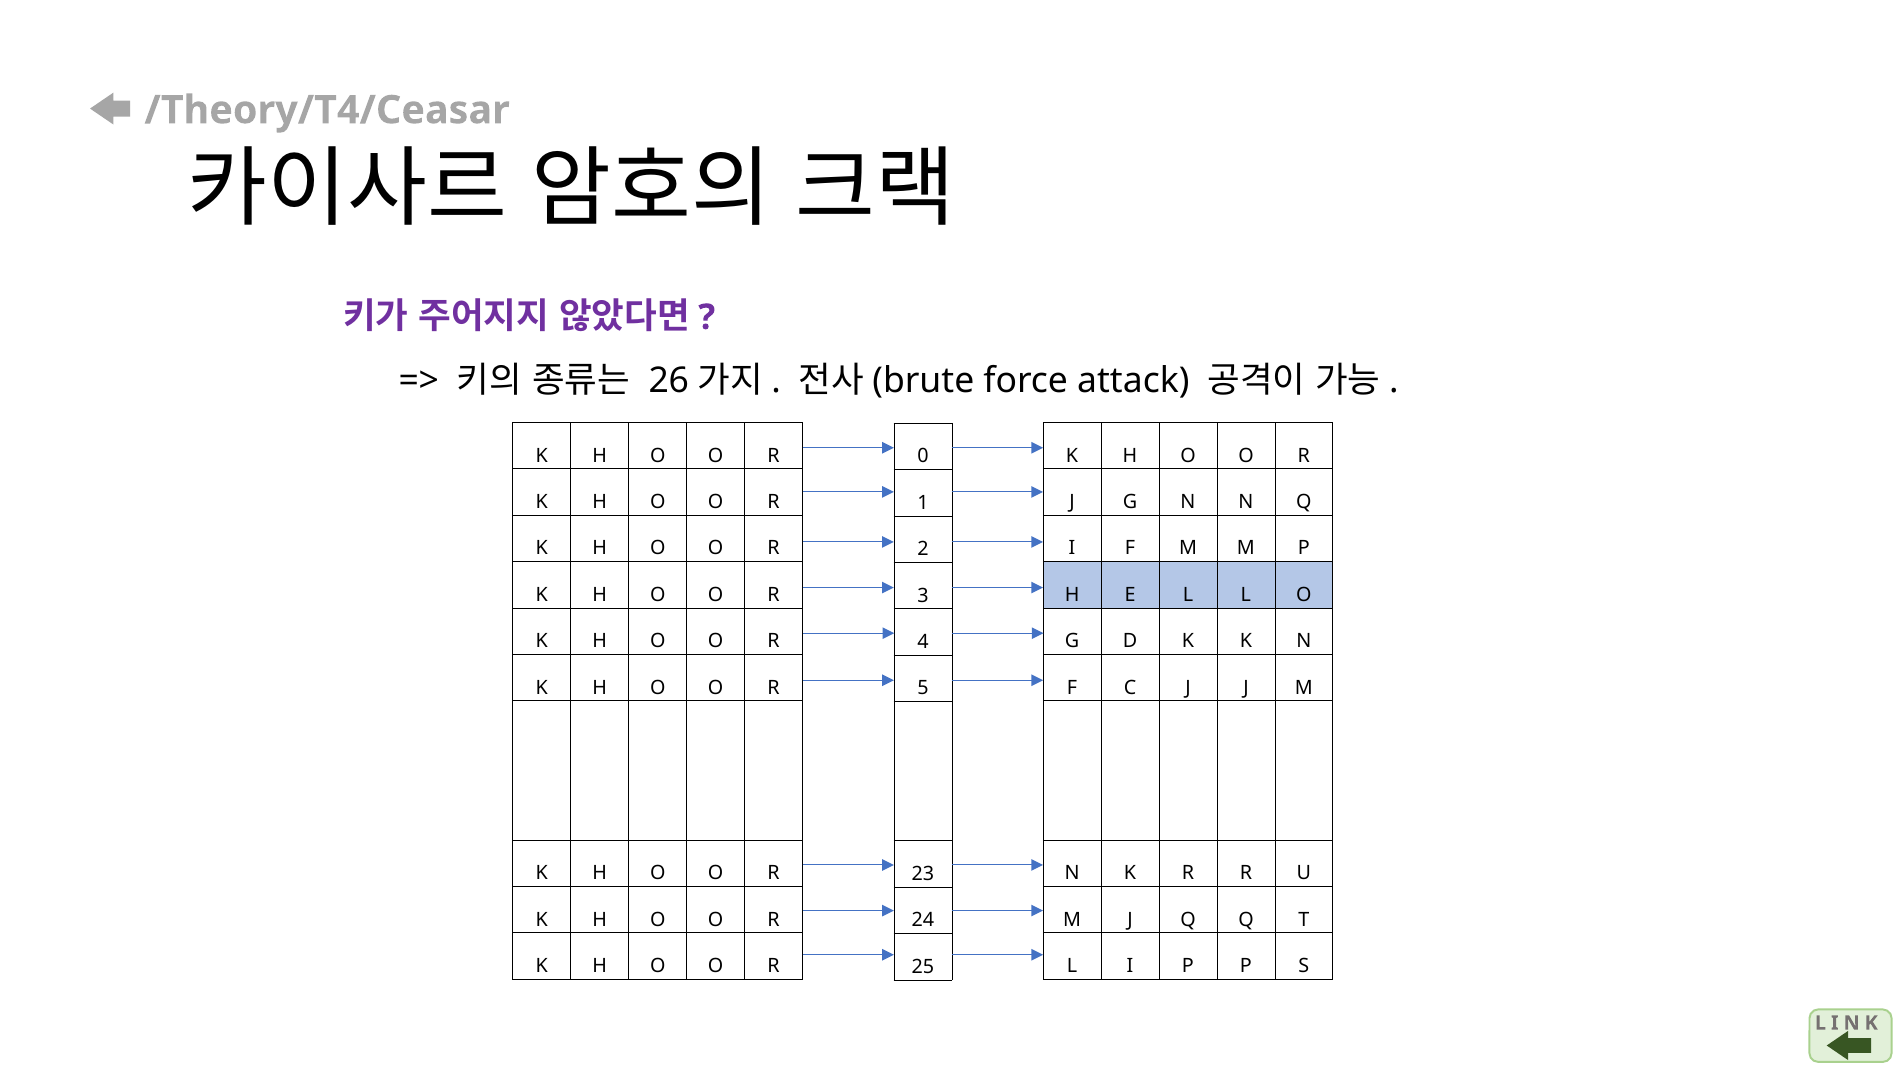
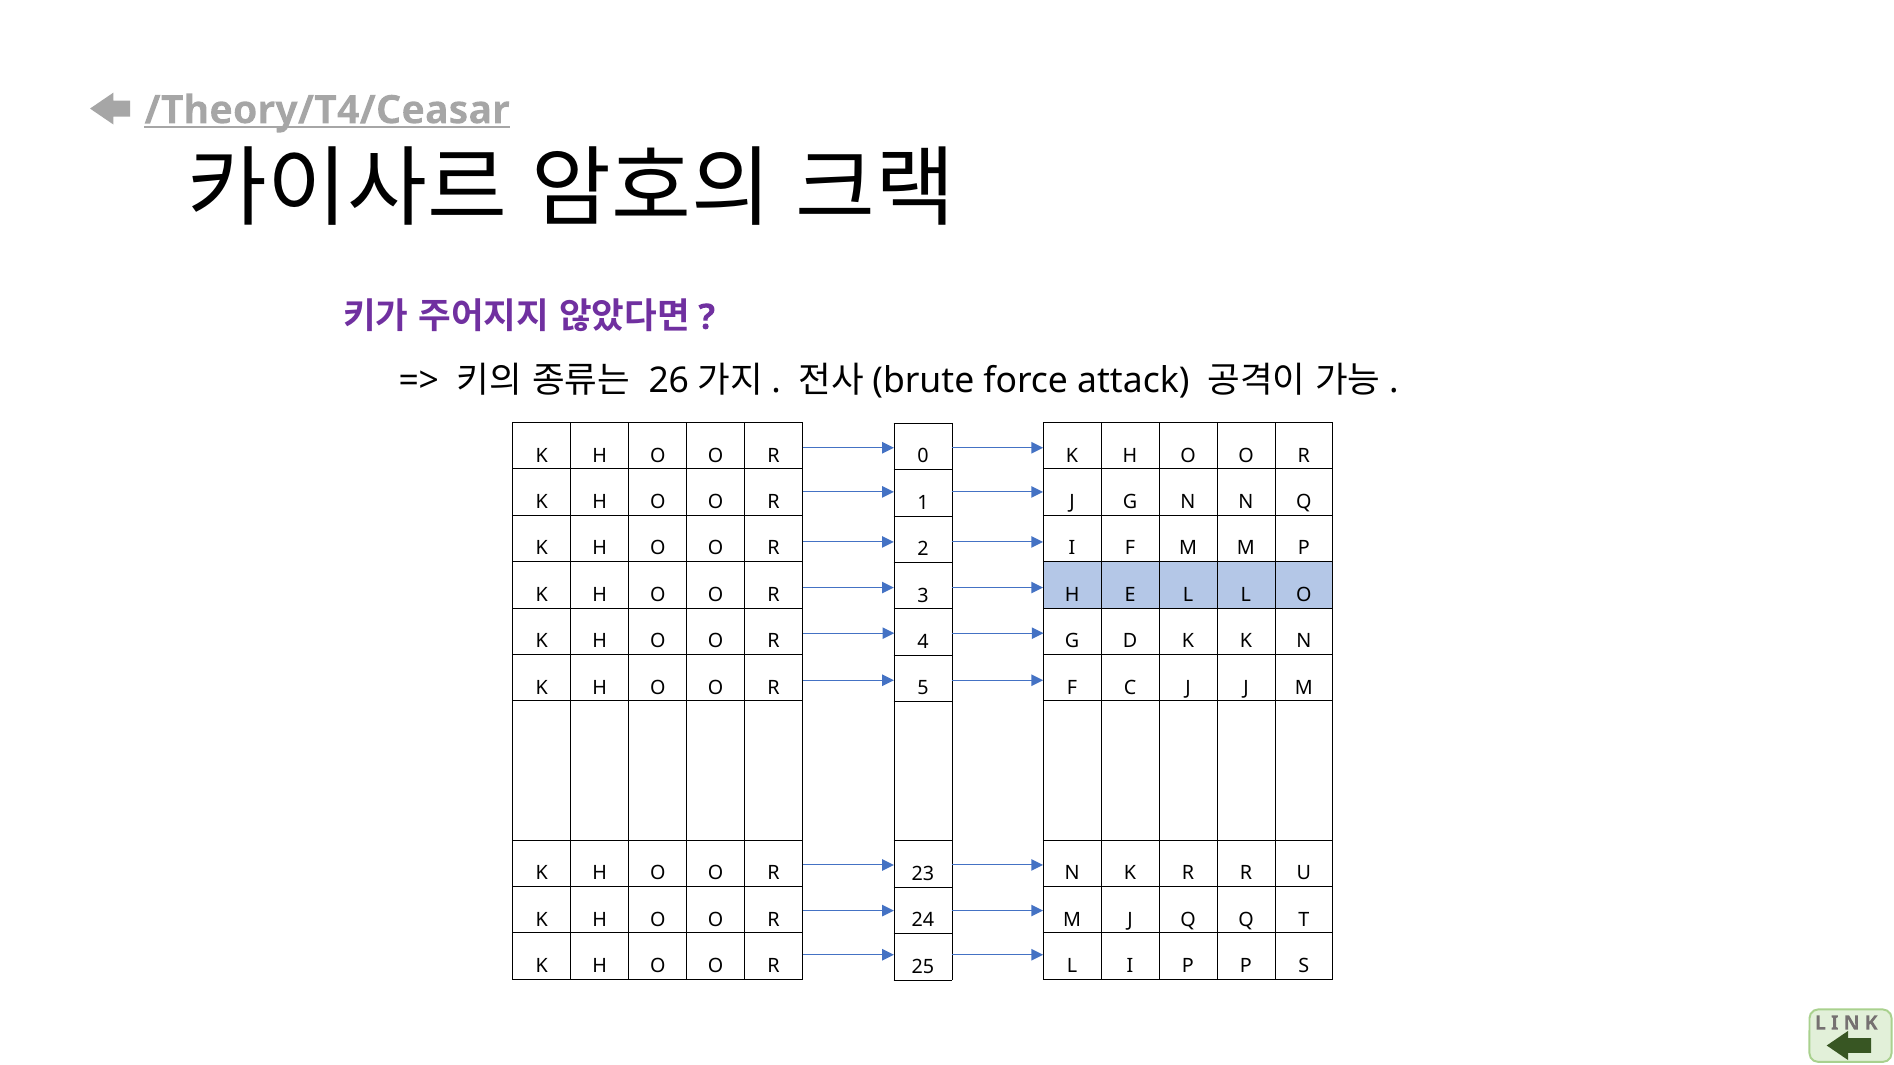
/Theory/T4/Ceasar underline: none -> present (327, 110)
